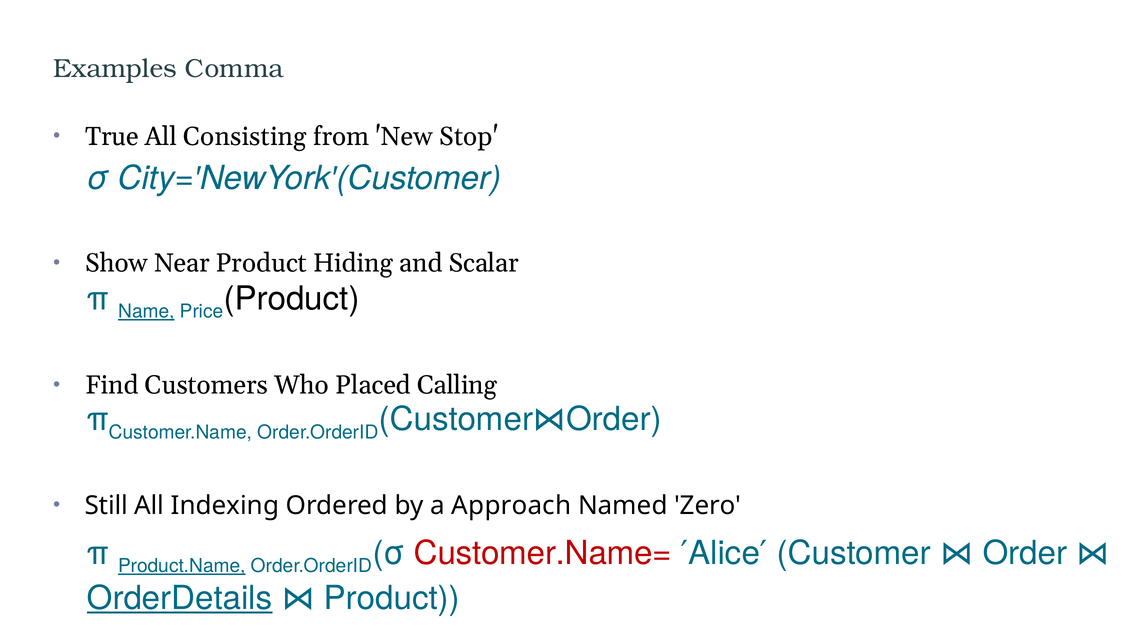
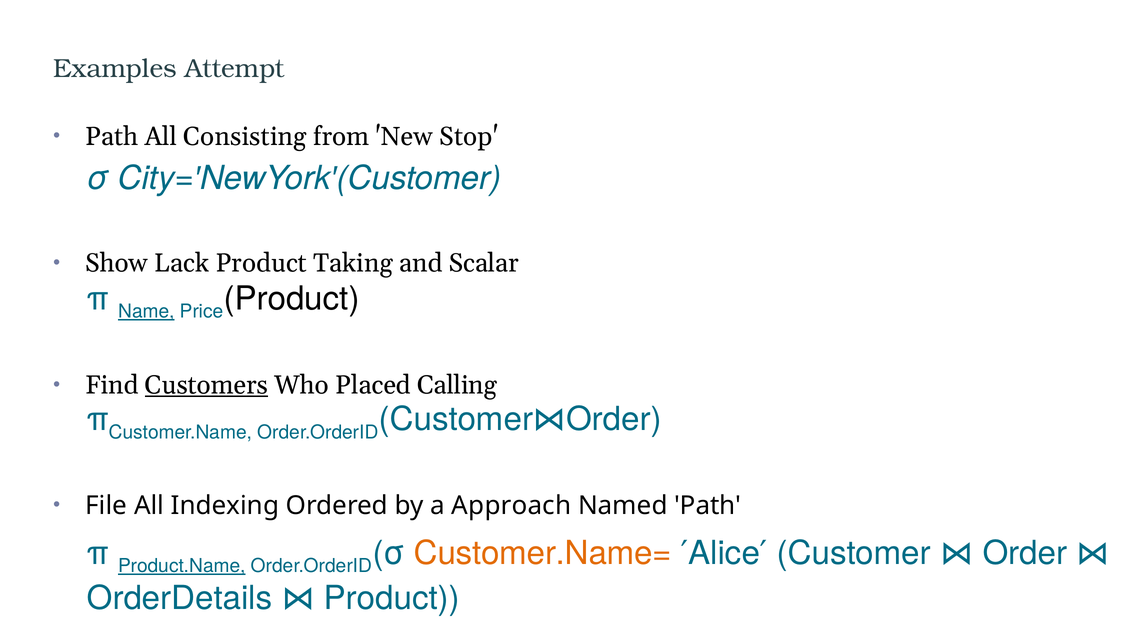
Comma: Comma -> Attempt (235, 69)
True: True -> Path (112, 137)
Near: Near -> Lack (182, 263)
Hiding: Hiding -> Taking (353, 263)
Customers underline: none -> present (207, 385)
Still: Still -> File (106, 506)
Named Zero: Zero -> Path (708, 506)
Customer.Name= colour: red -> orange (543, 553)
OrderDetails underline: present -> none (180, 599)
